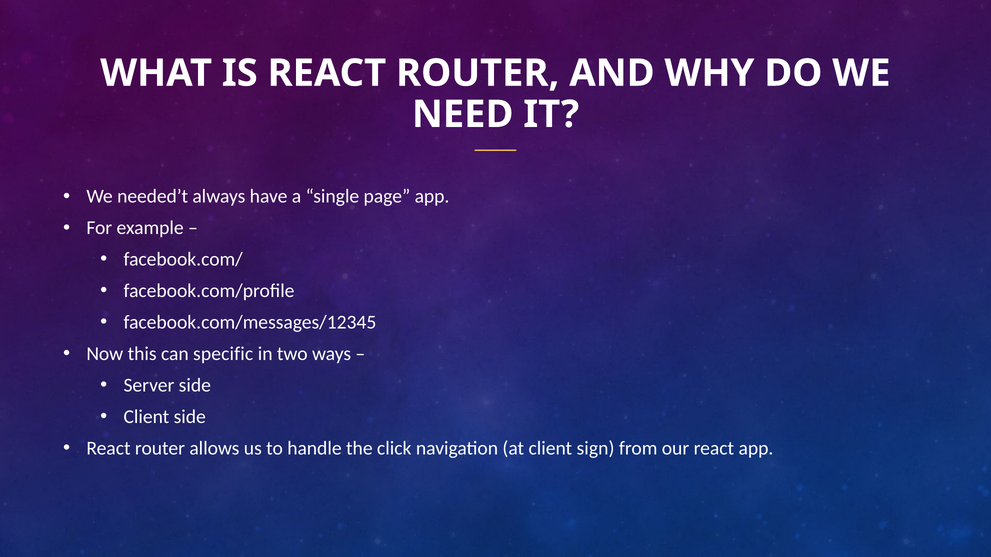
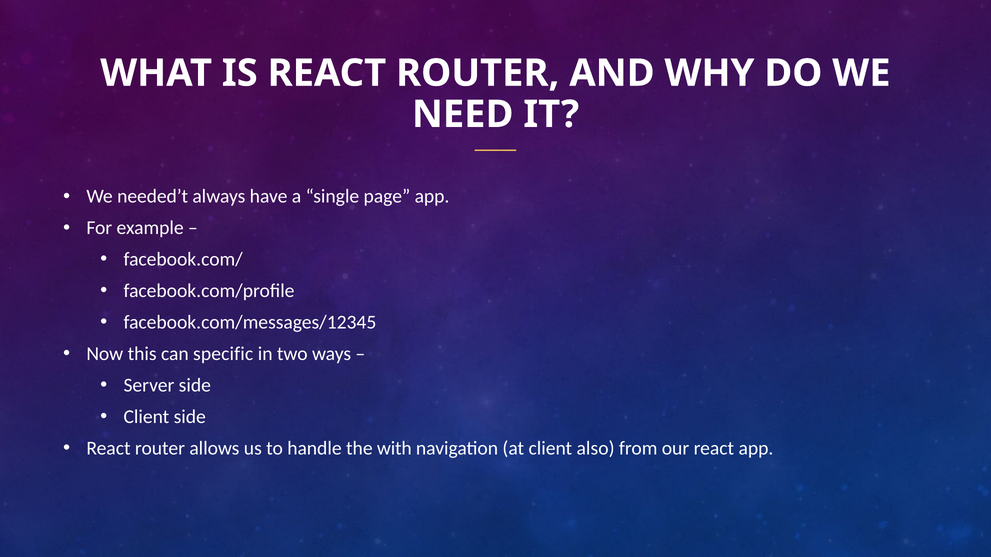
click: click -> with (394, 448)
sign: sign -> also (596, 448)
